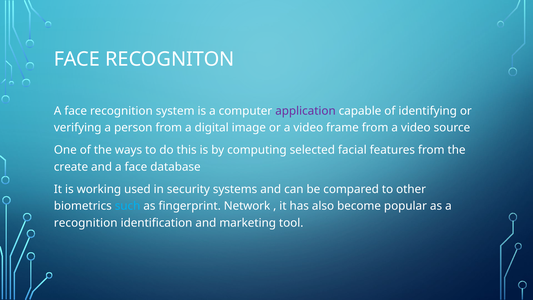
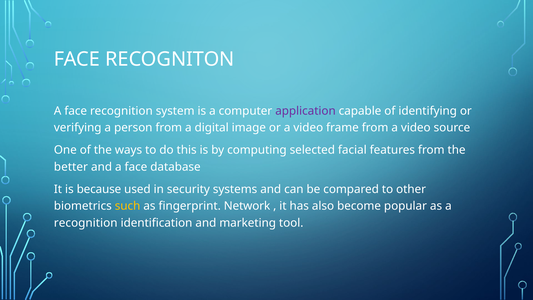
create: create -> better (71, 167)
working: working -> because (99, 189)
such colour: light blue -> yellow (128, 206)
